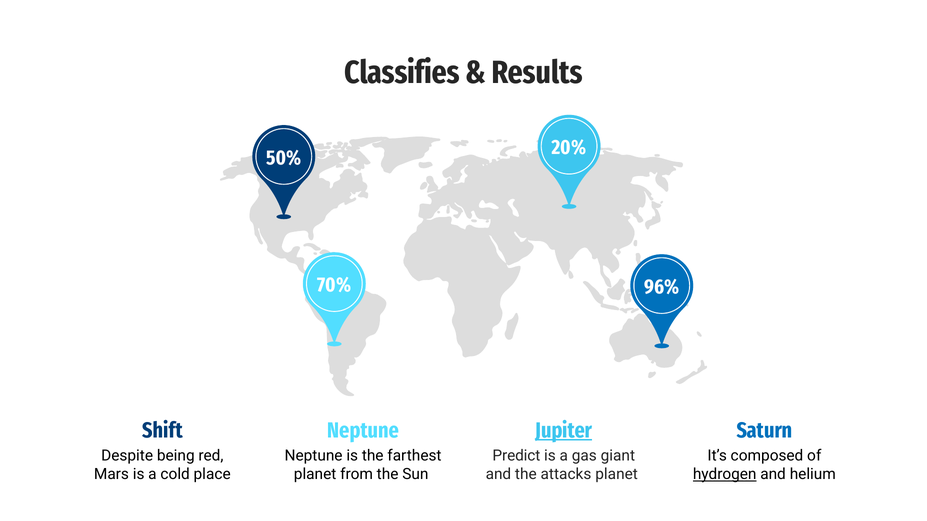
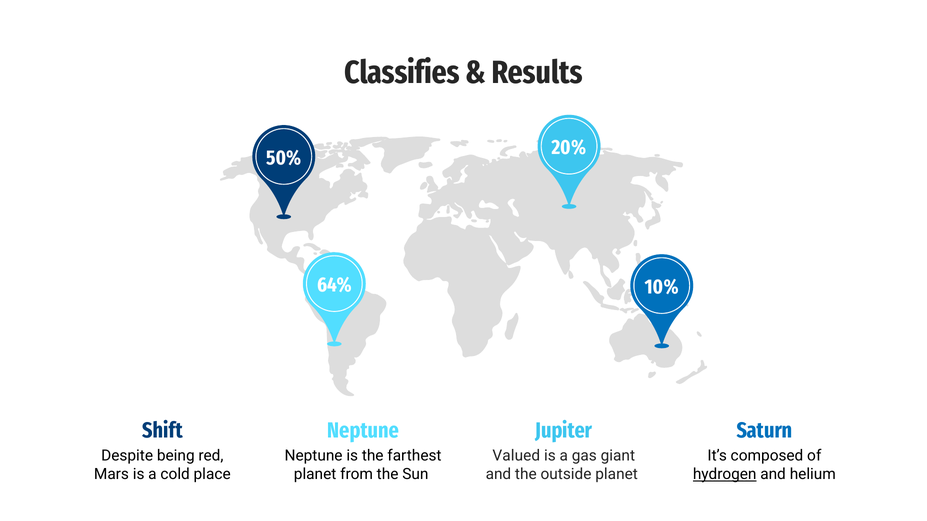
70%: 70% -> 64% (334, 285)
96%: 96% -> 10% (662, 287)
Jupiter underline: present -> none (564, 431)
Predict: Predict -> Valued (516, 456)
attacks: attacks -> outside (566, 475)
